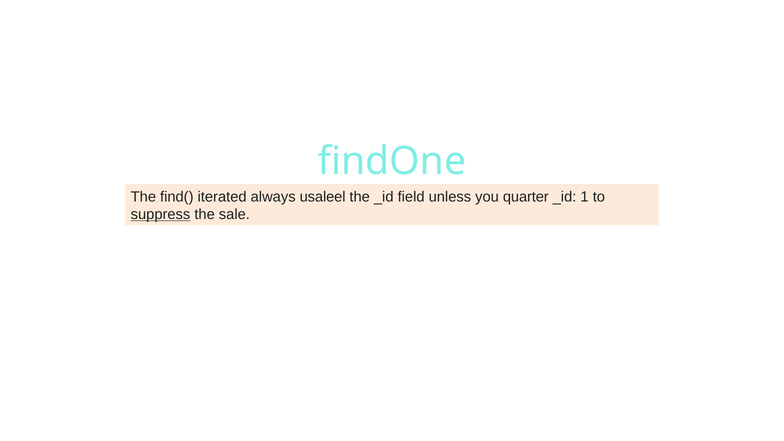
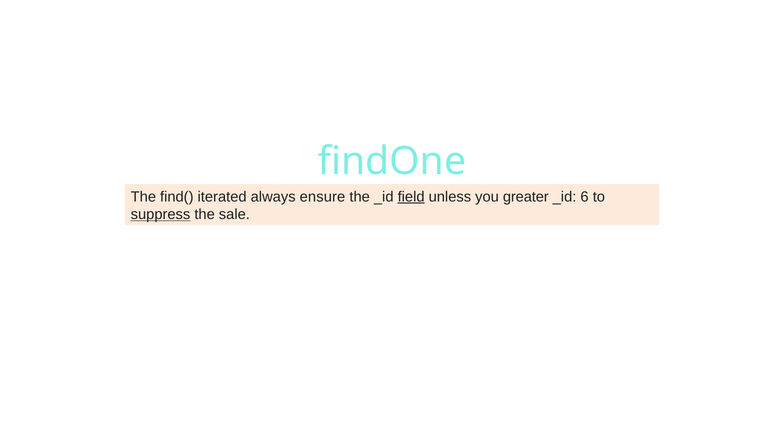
usaleel: usaleel -> ensure (322, 197)
field underline: none -> present (411, 197)
quarter: quarter -> greater (526, 197)
1: 1 -> 6 (585, 197)
